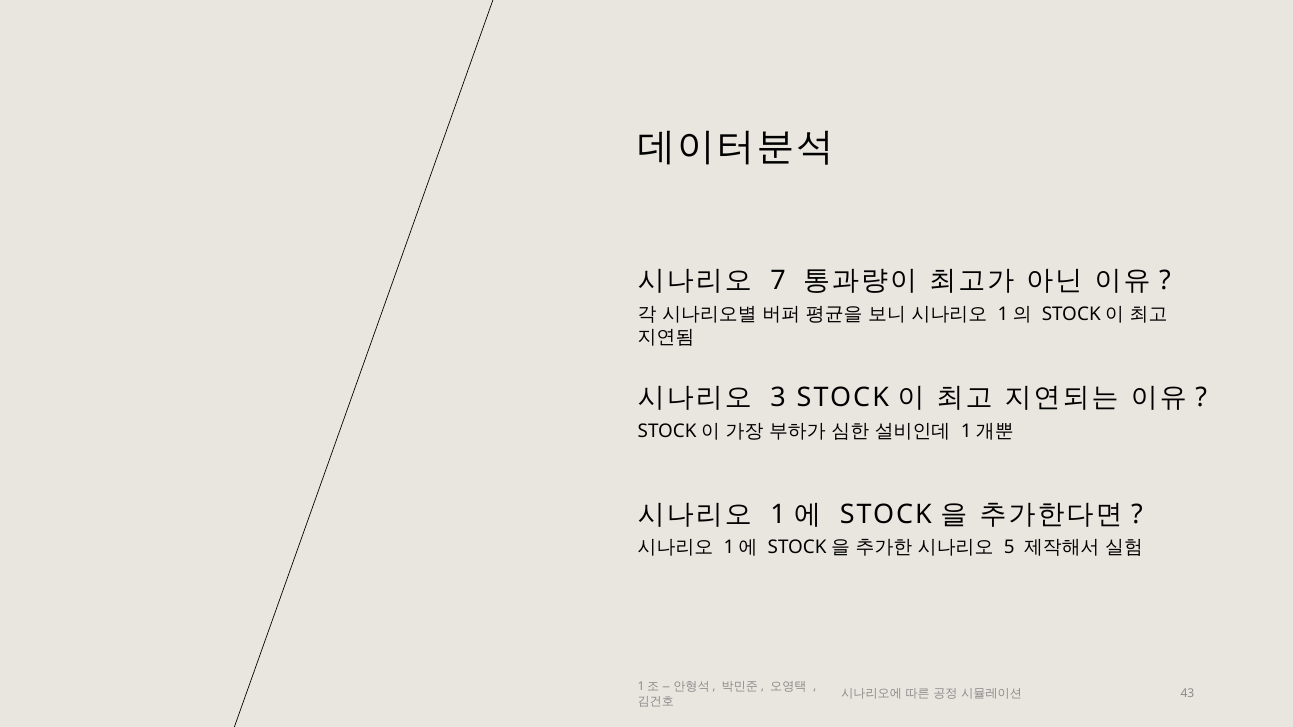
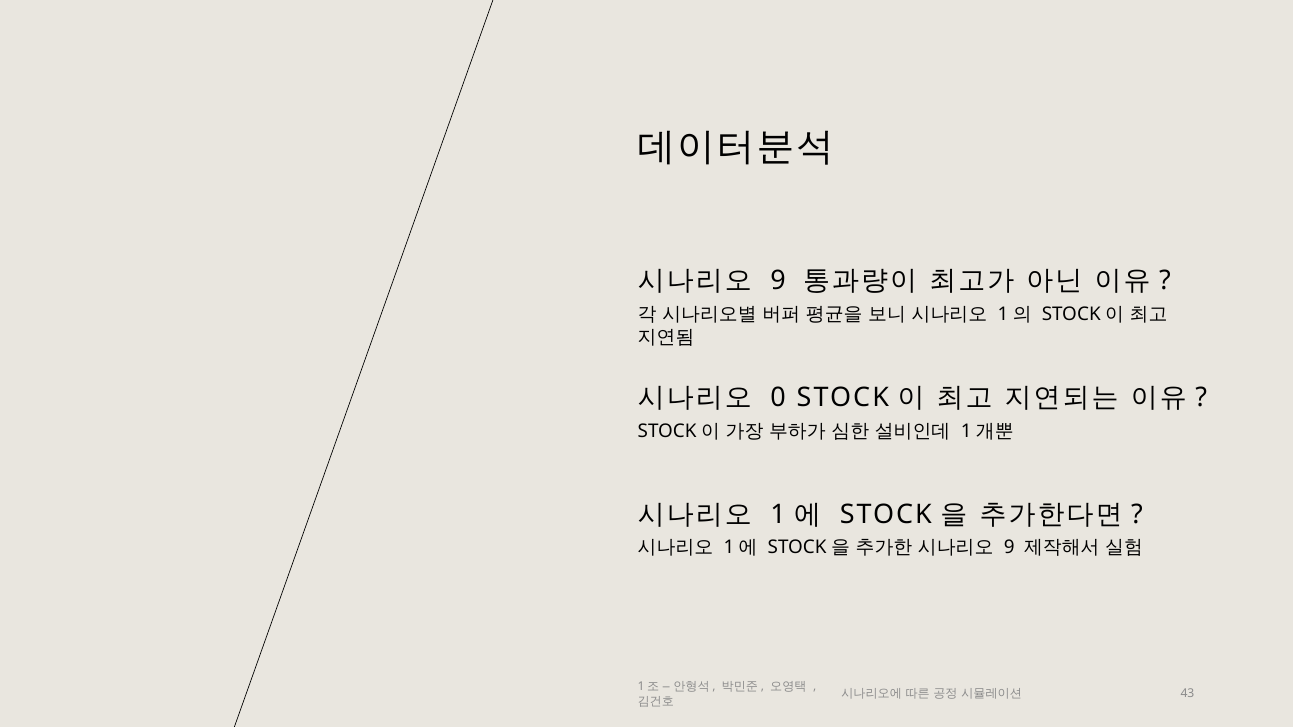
7: 7 -> 9 (778, 281)
3: 3 -> 0 (778, 398)
5: 5 -> 9 (1009, 548)
